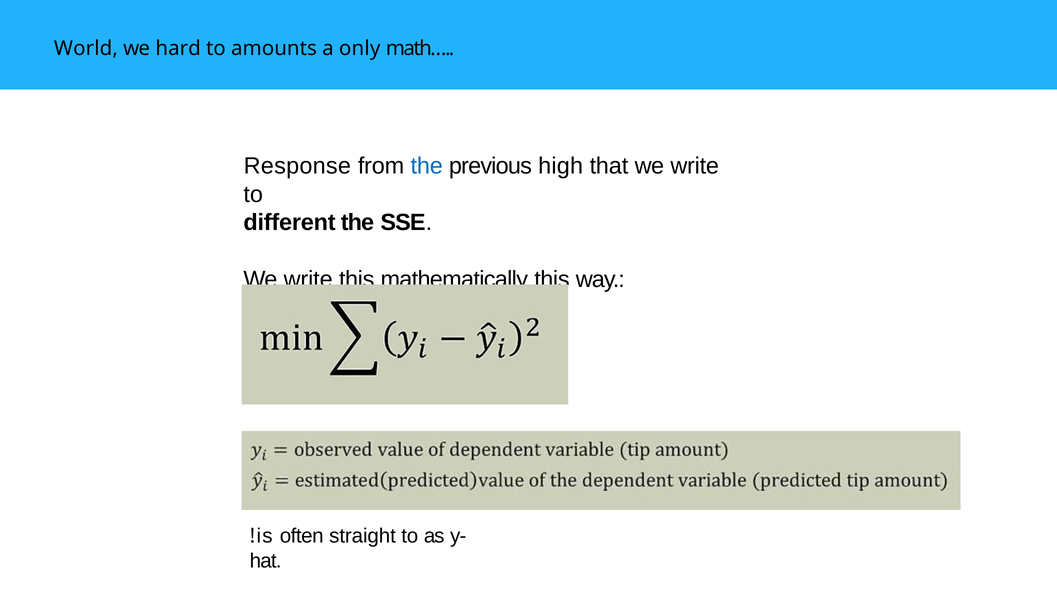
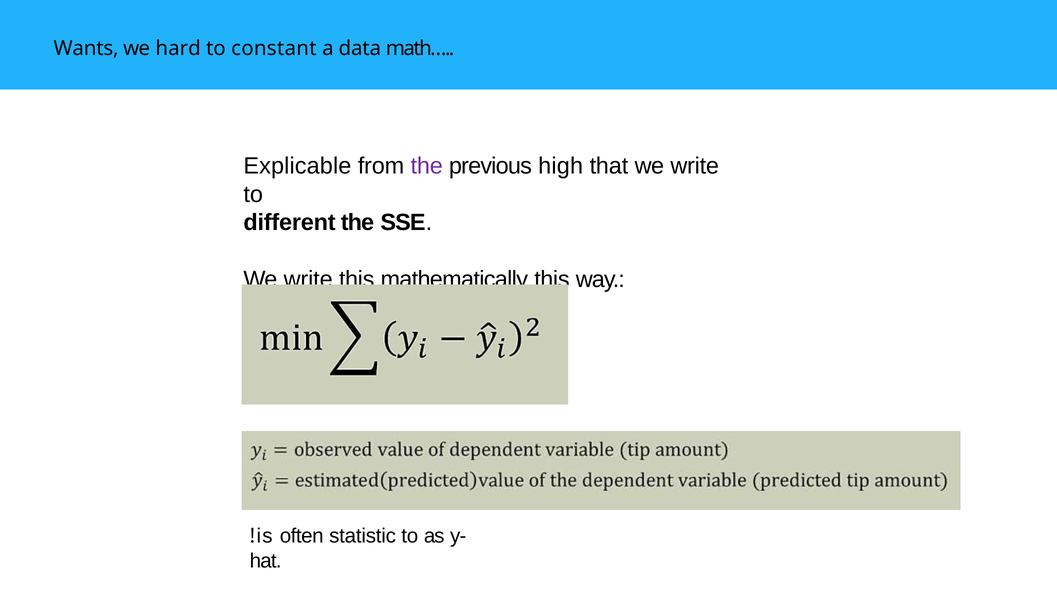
World: World -> Wants (86, 49)
amounts: amounts -> constant (274, 49)
only: only -> data (360, 49)
Response: Response -> Explicable (297, 166)
the colour: blue -> purple (427, 166)
straight: straight -> statistic (363, 536)
